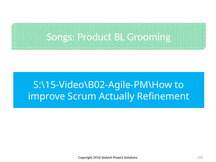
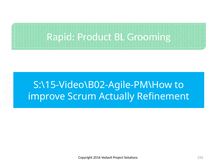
Songs: Songs -> Rapid (61, 37)
